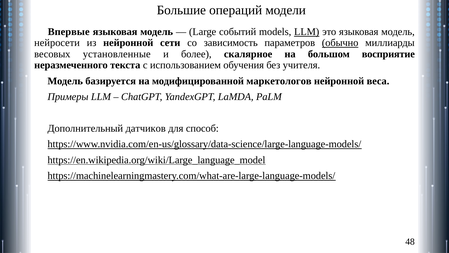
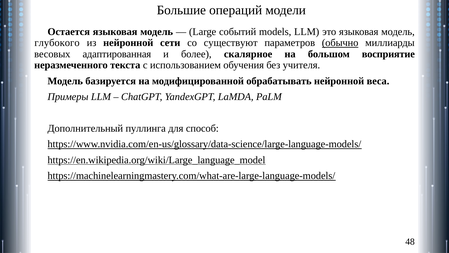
Впервые: Впервые -> Остается (69, 32)
LLM underline: present -> none (307, 32)
нейросети: нейросети -> глубокого (57, 43)
зависимость: зависимость -> существуют (231, 43)
установленные: установленные -> адаптированная (117, 54)
маркетологов: маркетологов -> обрабатывать (279, 81)
датчиков: датчиков -> пуллинга (146, 128)
